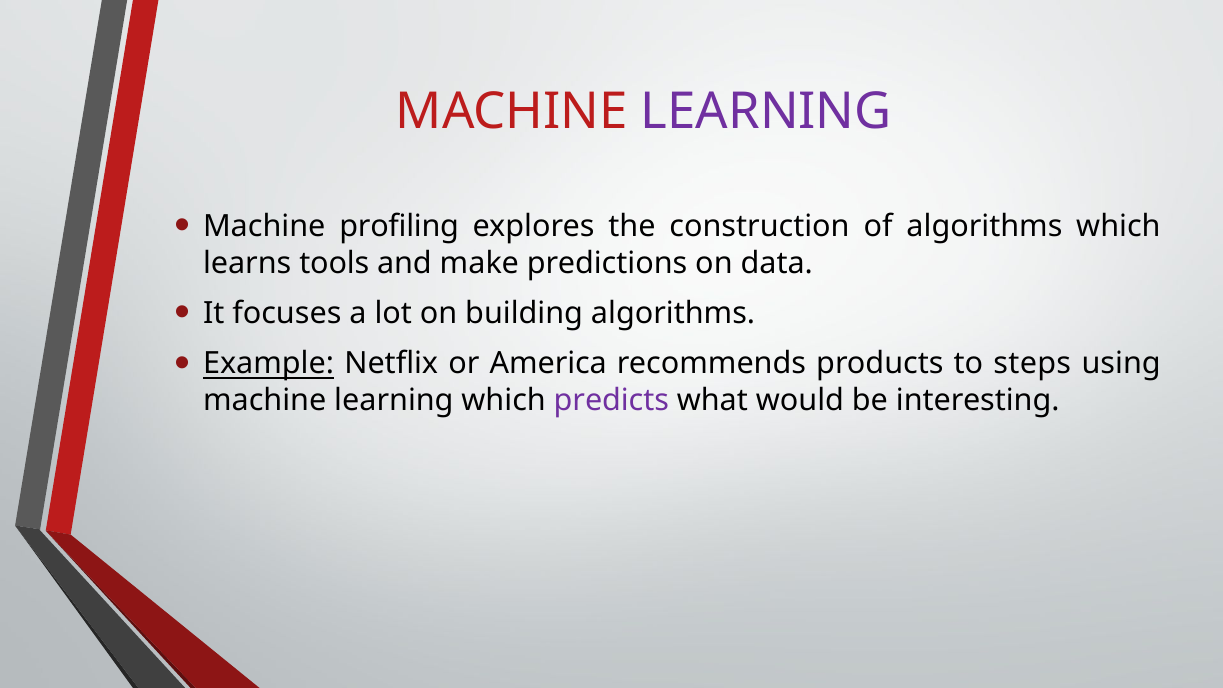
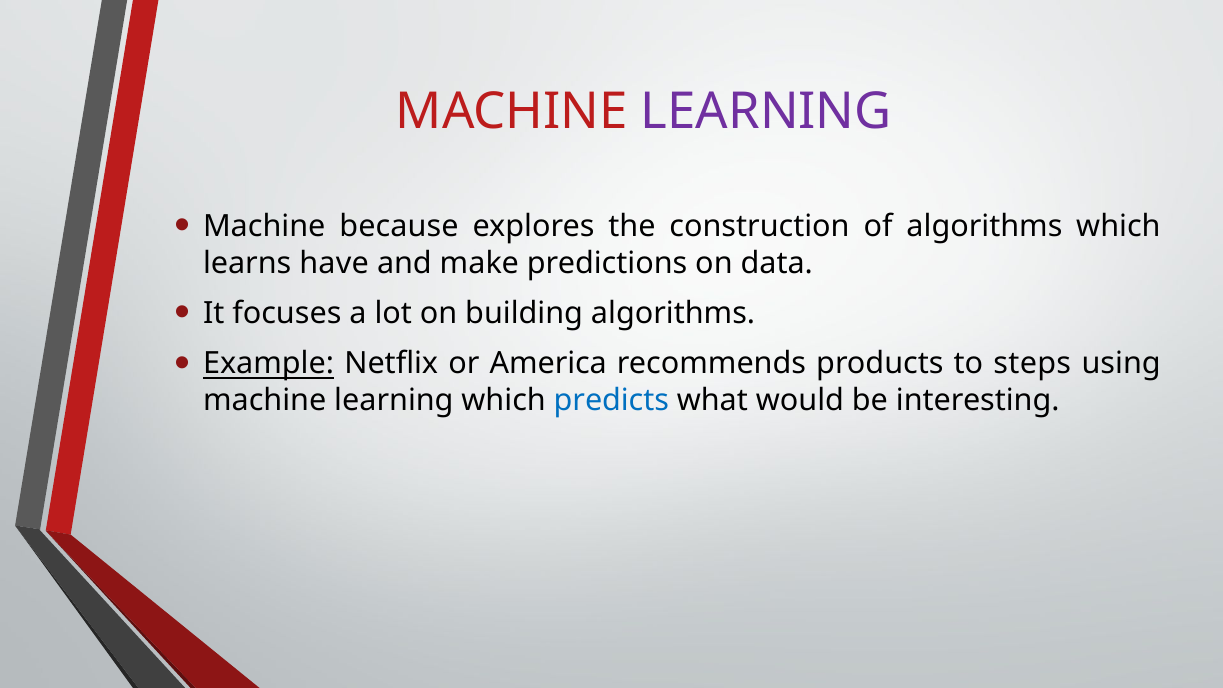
profiling: profiling -> because (399, 226)
tools: tools -> have (334, 263)
predicts colour: purple -> blue (611, 400)
